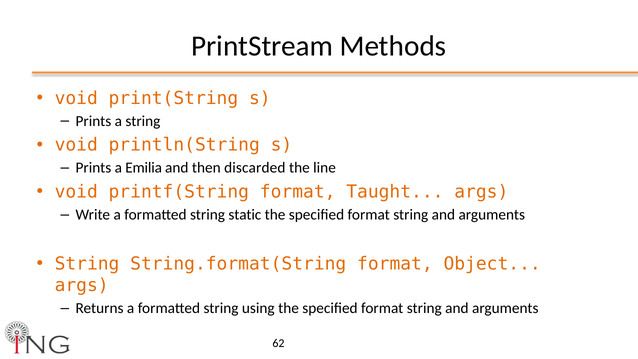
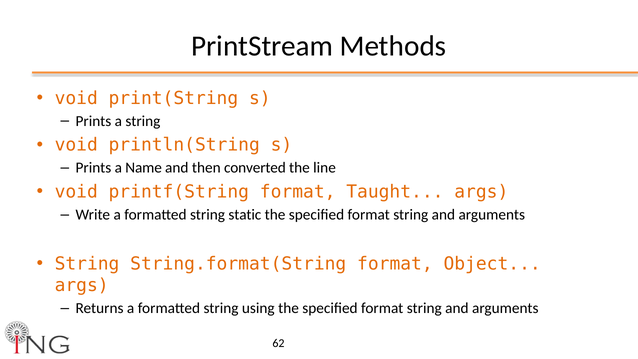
Emilia: Emilia -> Name (144, 168)
discarded: discarded -> converted (255, 168)
